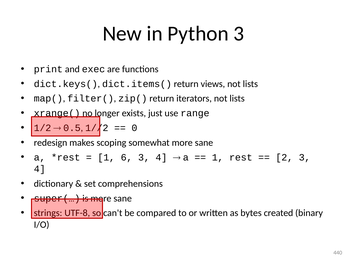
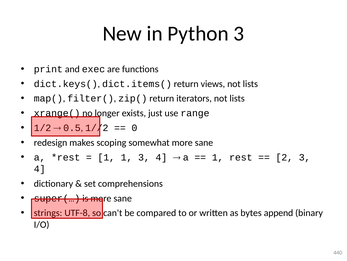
1 6: 6 -> 1 (127, 157)
created: created -> append (278, 212)
